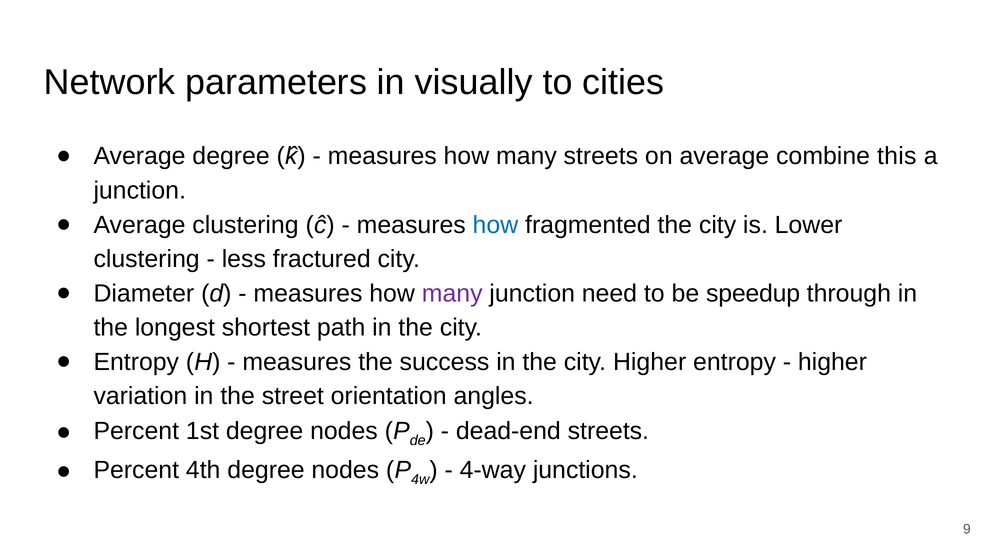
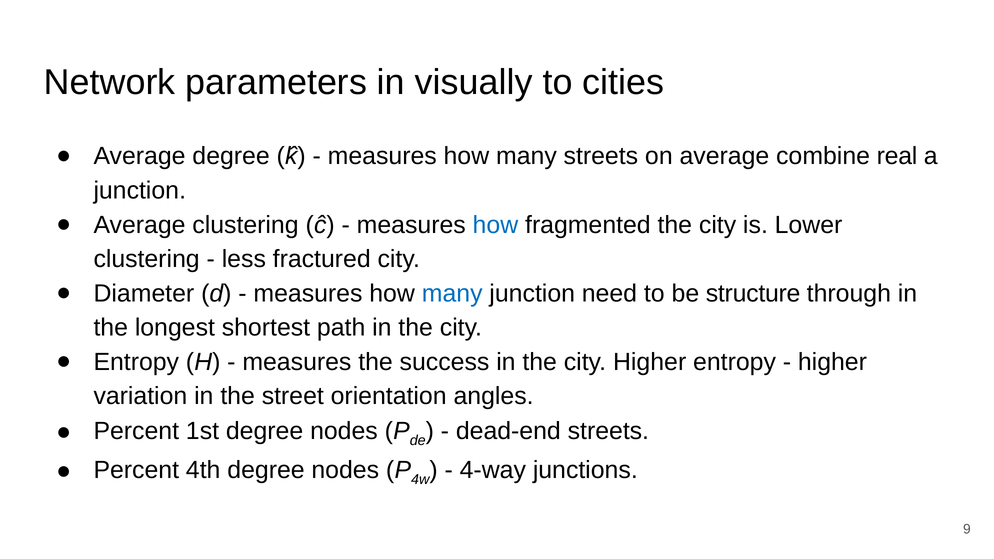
this: this -> real (897, 156)
many colour: purple -> blue (452, 293)
speedup: speedup -> structure (753, 293)
